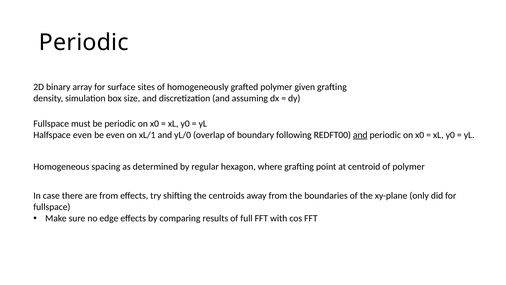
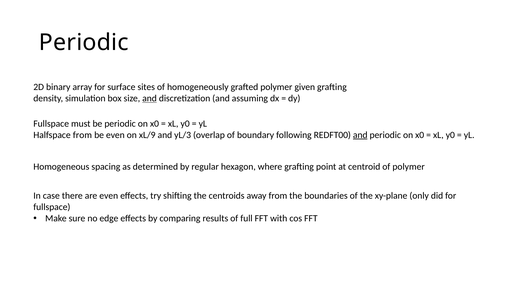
and underline: none -> present (150, 98)
Halfspace even: even -> from (82, 135)
xL/1: xL/1 -> xL/9 (147, 135)
yL/0: yL/0 -> yL/3 (183, 135)
are from: from -> even (109, 195)
